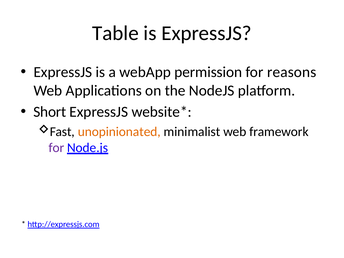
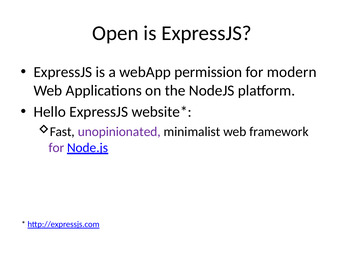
Table: Table -> Open (115, 33)
reasons: reasons -> modern (292, 72)
Short: Short -> Hello (50, 112)
unopinionated colour: orange -> purple (119, 132)
